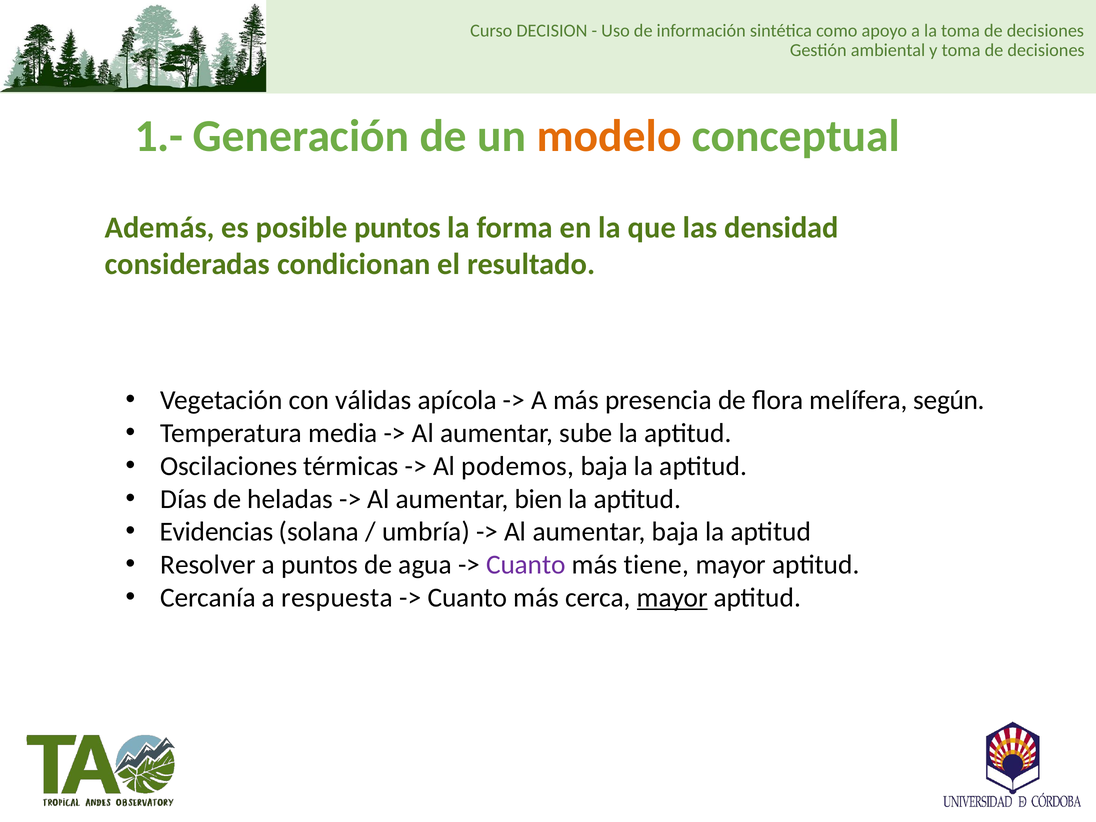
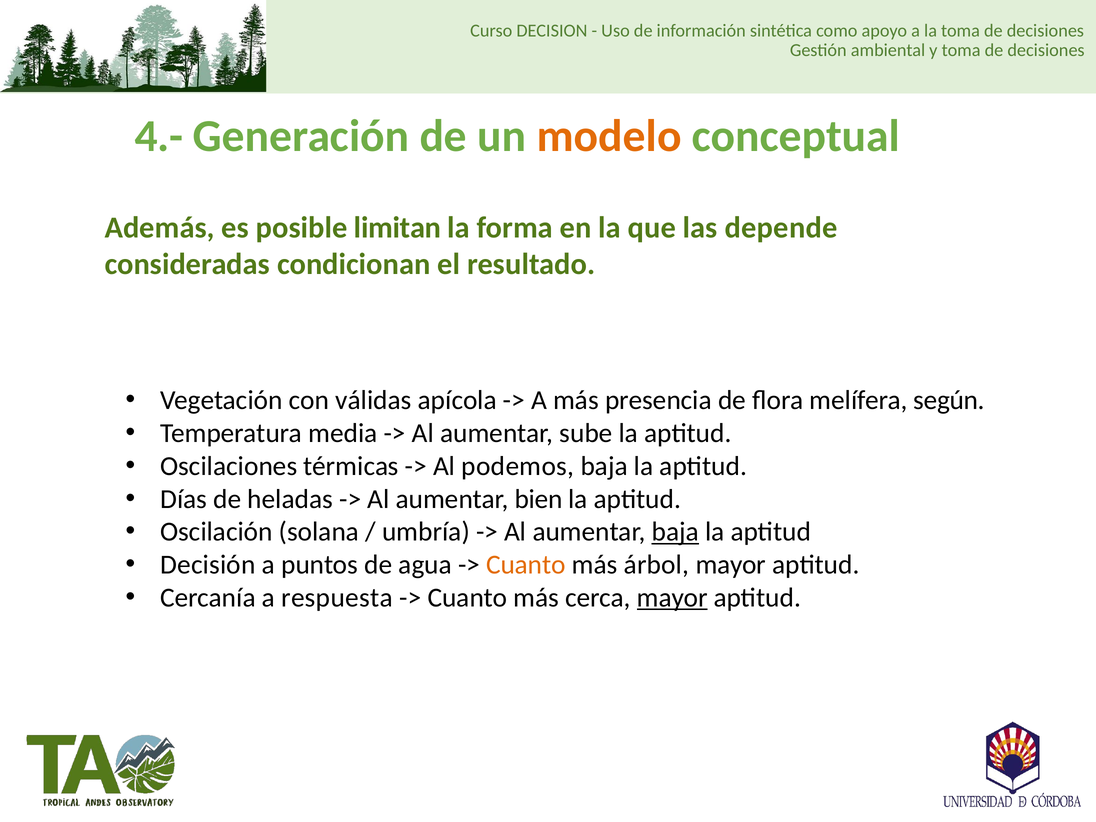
1.-: 1.- -> 4.- (159, 136)
posible puntos: puntos -> limitan (398, 228)
densidad: densidad -> depende (781, 228)
Evidencias: Evidencias -> Oscilación (216, 532)
baja underline: none -> present (675, 532)
Resolver: Resolver -> Decisión (208, 565)
Cuanto colour: purple -> orange (526, 565)
tiene: tiene -> árbol (657, 565)
